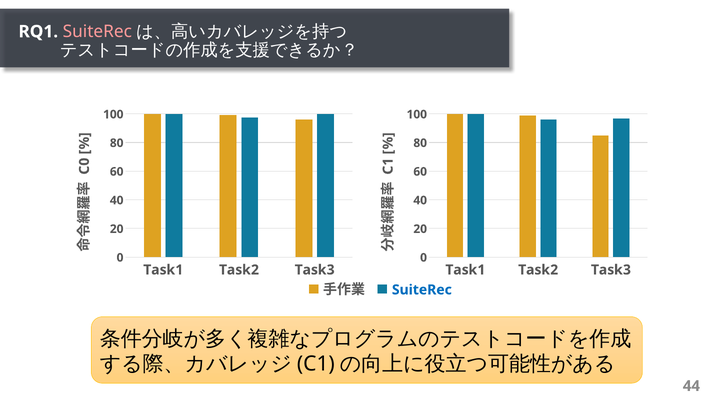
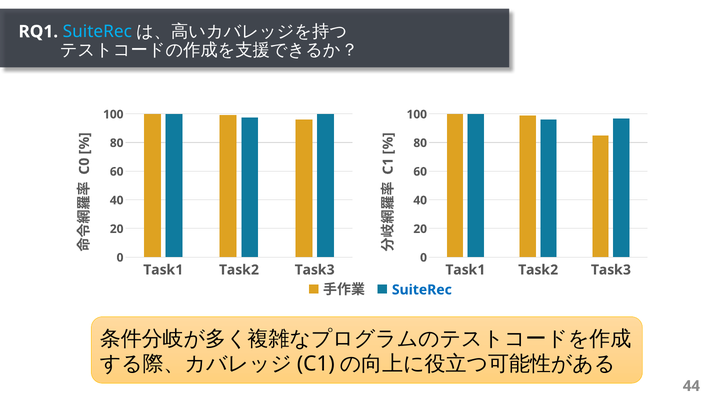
SuiteRec colour: pink -> light blue (97, 32)
